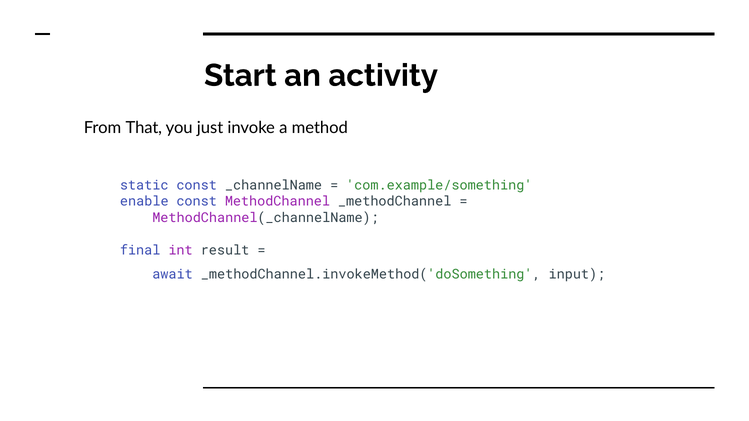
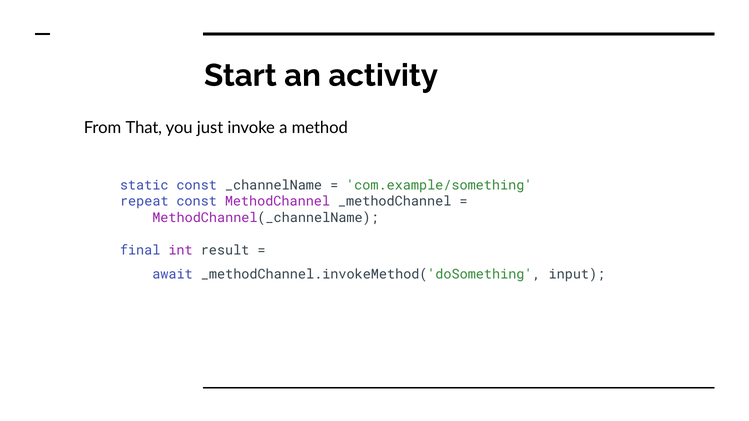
enable: enable -> repeat (144, 202)
